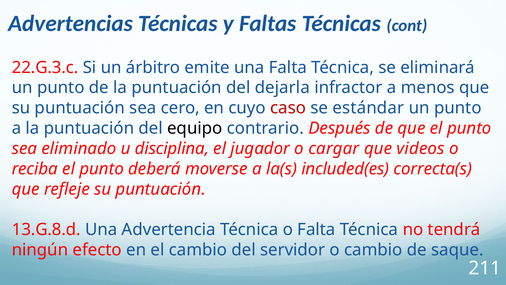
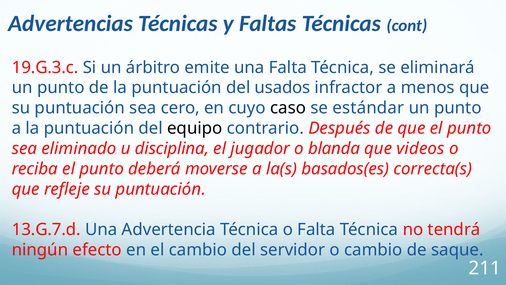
22.G.3.c: 22.G.3.c -> 19.G.3.c (45, 67)
dejarla: dejarla -> usados (282, 88)
caso colour: red -> black (288, 108)
cargar: cargar -> blanda (334, 148)
included(es: included(es -> basados(es (345, 169)
13.G.8.d: 13.G.8.d -> 13.G.7.d (46, 229)
